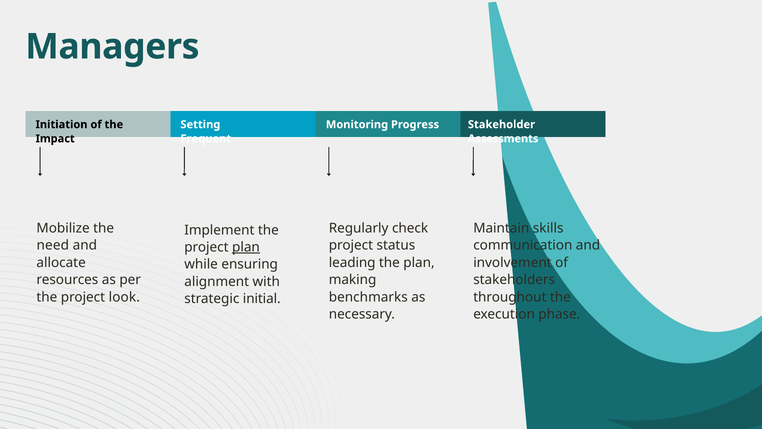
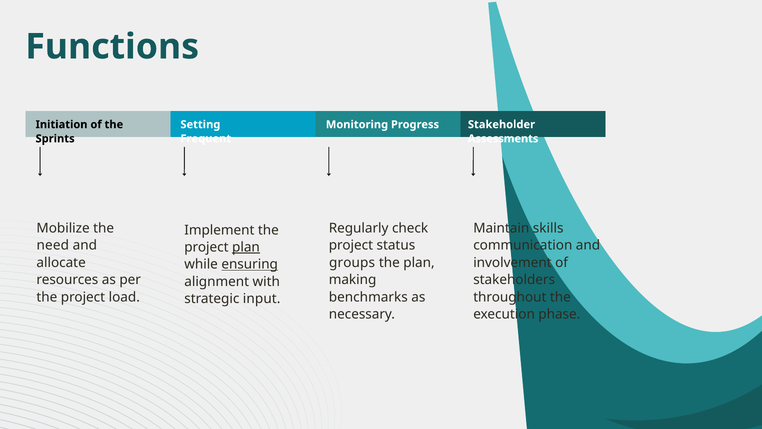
Managers: Managers -> Functions (112, 47)
Impact: Impact -> Sprints (55, 139)
leading: leading -> groups (352, 262)
ensuring underline: none -> present (250, 264)
look: look -> load (124, 297)
initial: initial -> input (262, 299)
